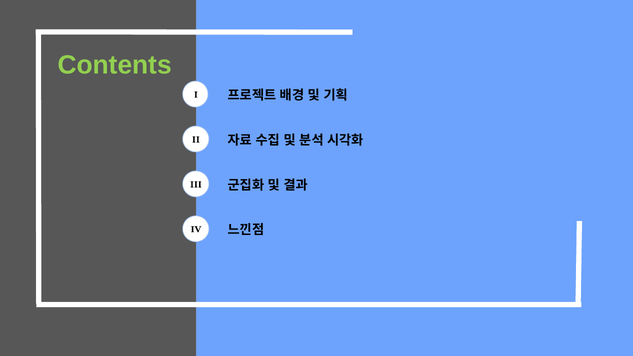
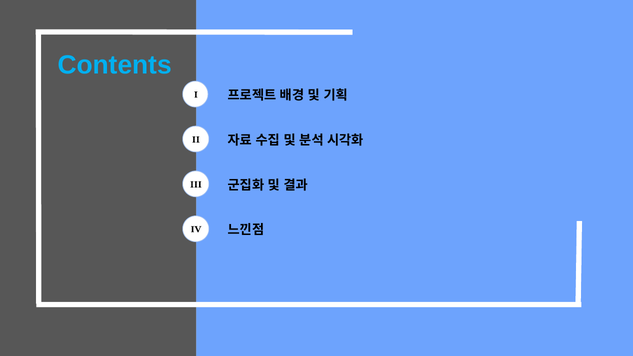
Contents colour: light green -> light blue (115, 65)
